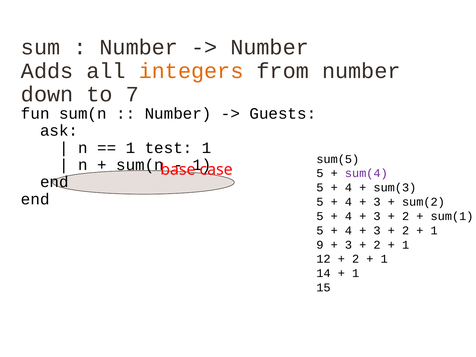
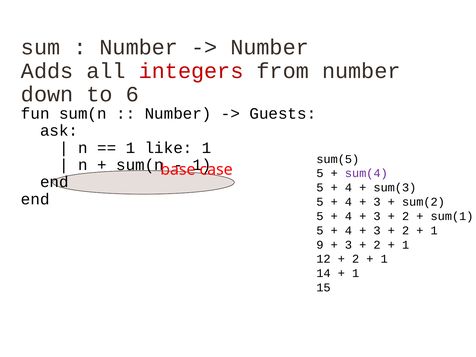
integers colour: orange -> red (191, 71)
7: 7 -> 6 (132, 94)
test: test -> like (169, 148)
